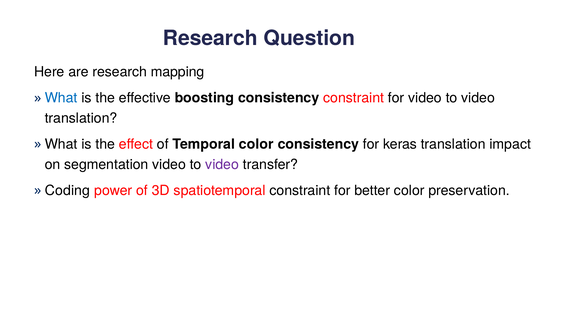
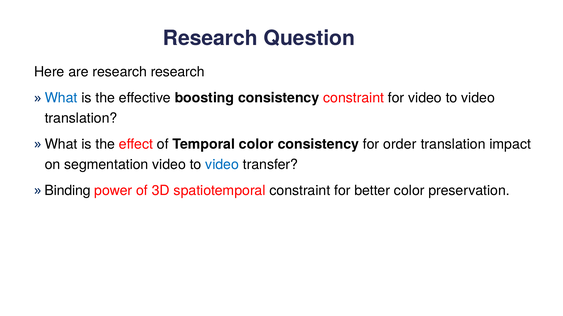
research mapping: mapping -> research (178, 72)
keras: keras -> order (400, 144)
video colour: purple -> blue (222, 165)
Coding: Coding -> Binding (68, 191)
